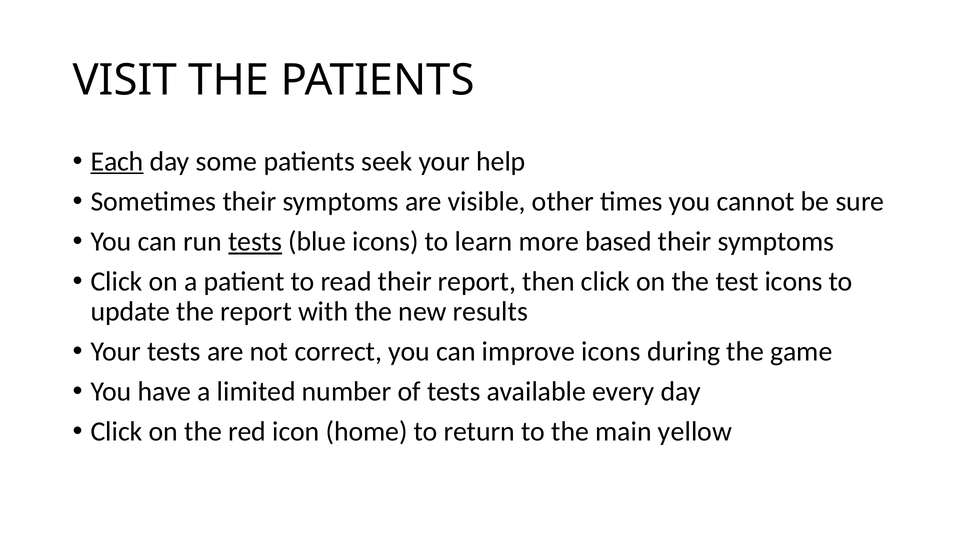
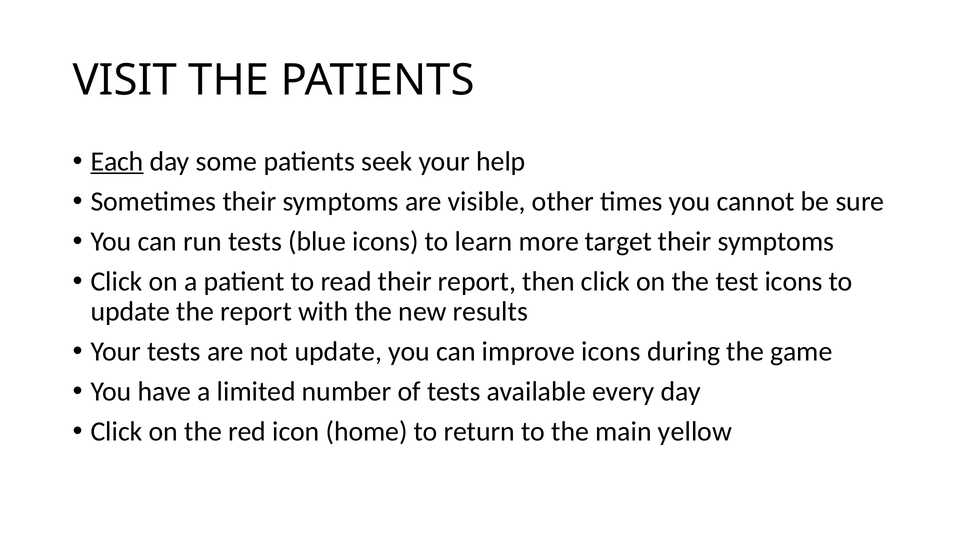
tests underline: present -> none (255, 241)
based: based -> target (618, 241)
not correct: correct -> update (338, 351)
